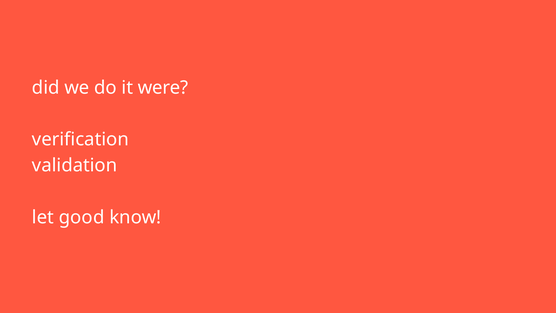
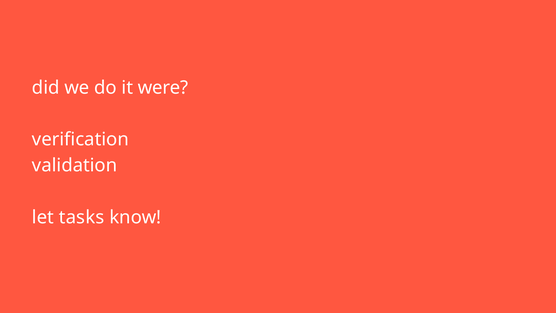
good: good -> tasks (82, 217)
